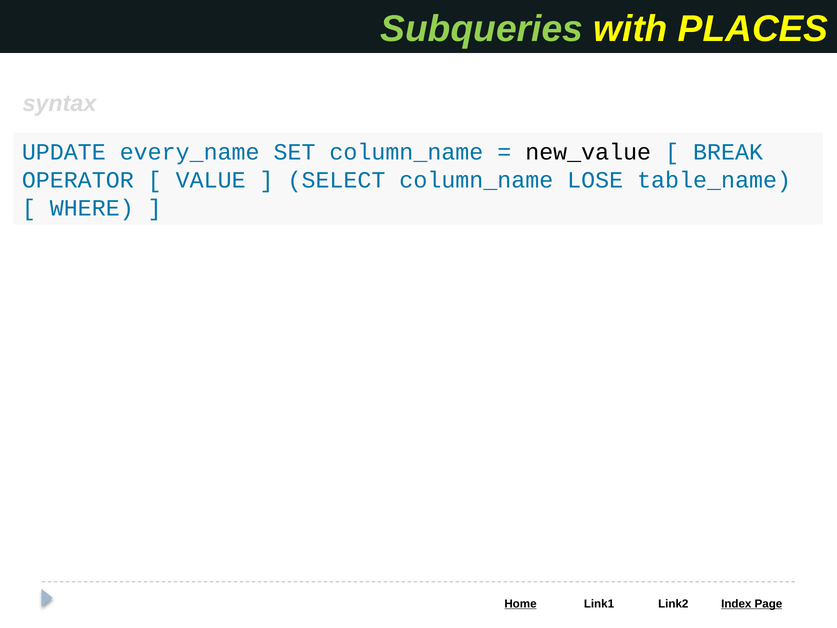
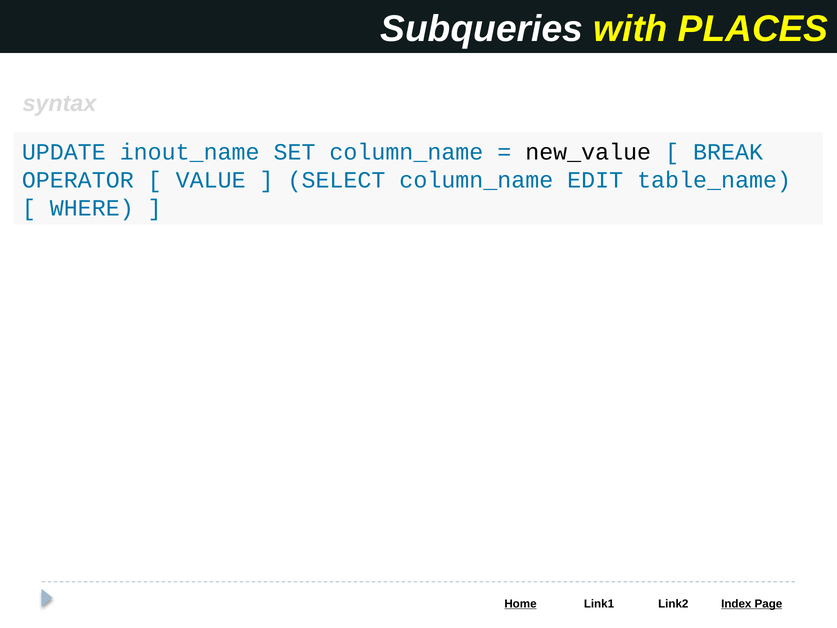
Subqueries colour: light green -> white (482, 29)
every_name: every_name -> inout_name (190, 152)
LOSE: LOSE -> EDIT (595, 180)
